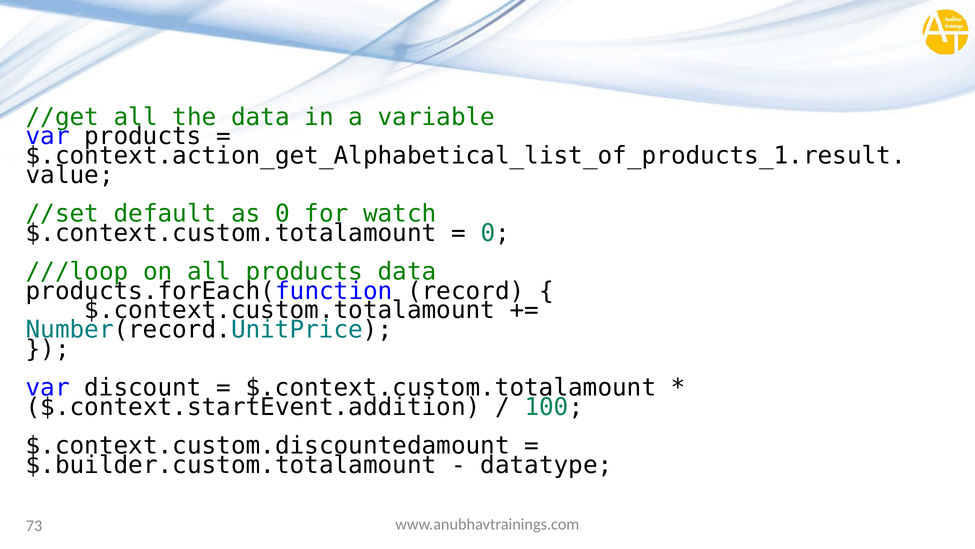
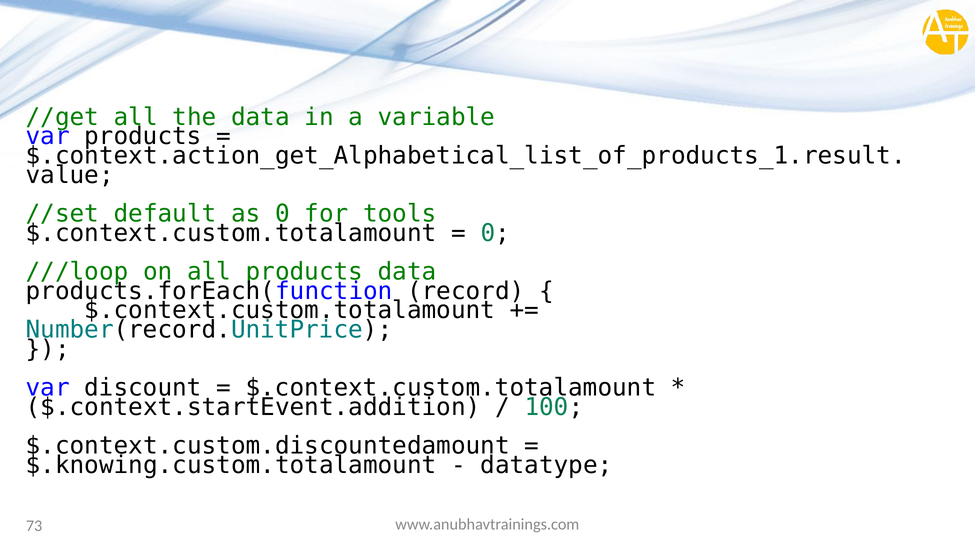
watch: watch -> tools (400, 214)
$.builder.custom.totalamount: $.builder.custom.totalamount -> $.knowing.custom.totalamount (231, 465)
